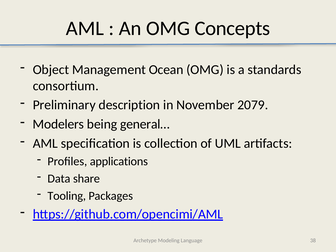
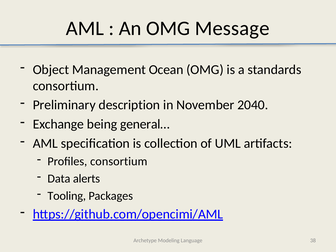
Concepts: Concepts -> Message (232, 28)
2079: 2079 -> 2040 (253, 105)
Modelers: Modelers -> Exchange (58, 124)
Profiles applications: applications -> consortium (119, 161)
share: share -> alerts (87, 179)
